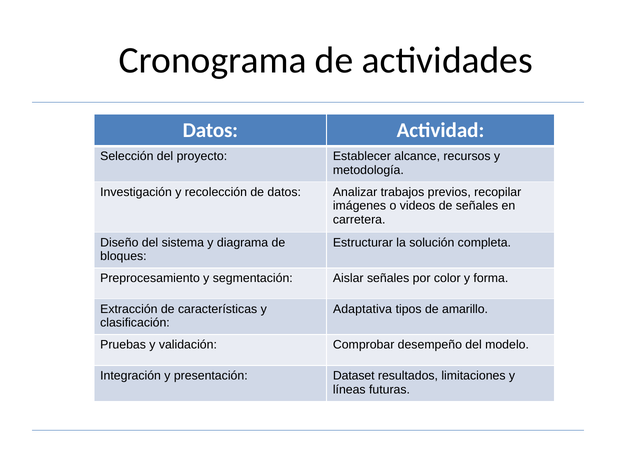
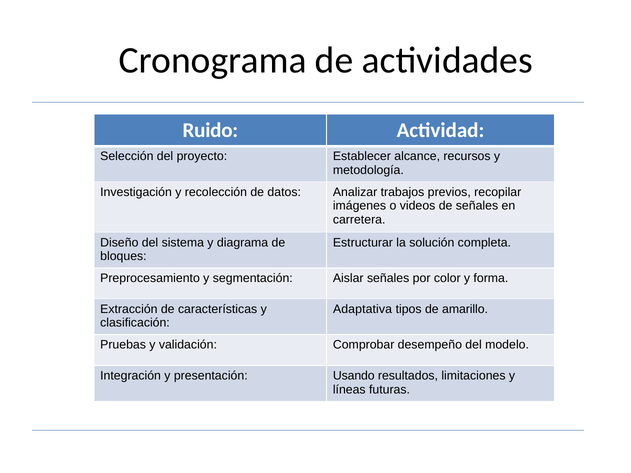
Datos: Datos -> Ruido (210, 130)
Dataset: Dataset -> Usando (354, 376)
